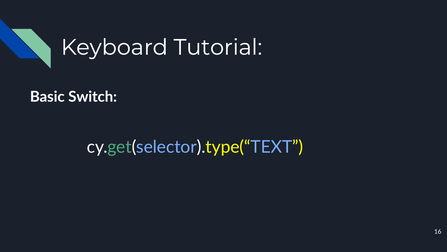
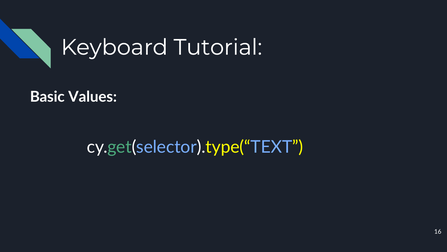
Switch: Switch -> Values (93, 97)
